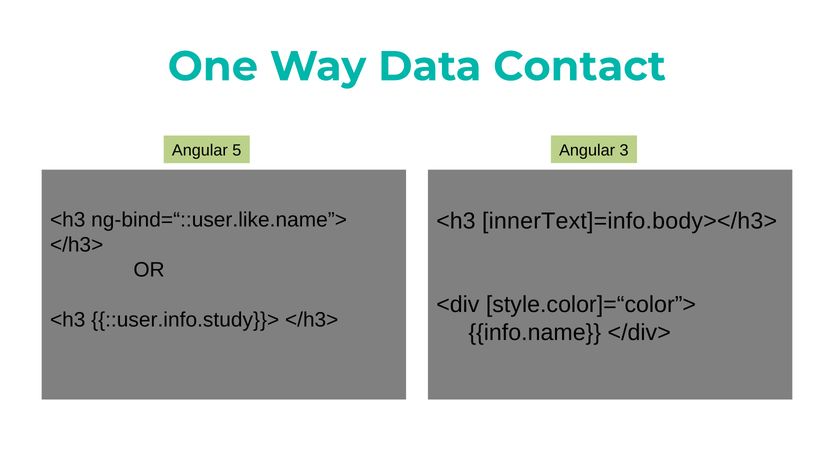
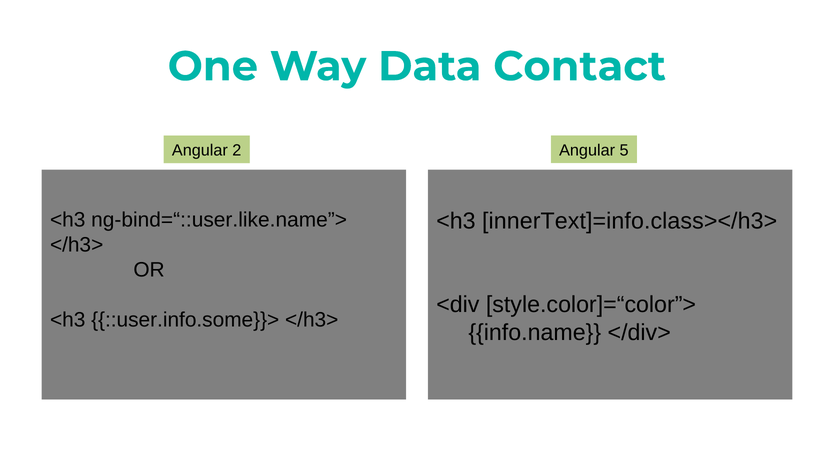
5: 5 -> 2 (237, 151)
3: 3 -> 5 (624, 150)
innerText]=info.body></h3>: innerText]=info.body></h3> -> innerText]=info.class></h3> (630, 221)
::user.info.study}}>: ::user.info.study}}> -> ::user.info.some}}> (185, 320)
